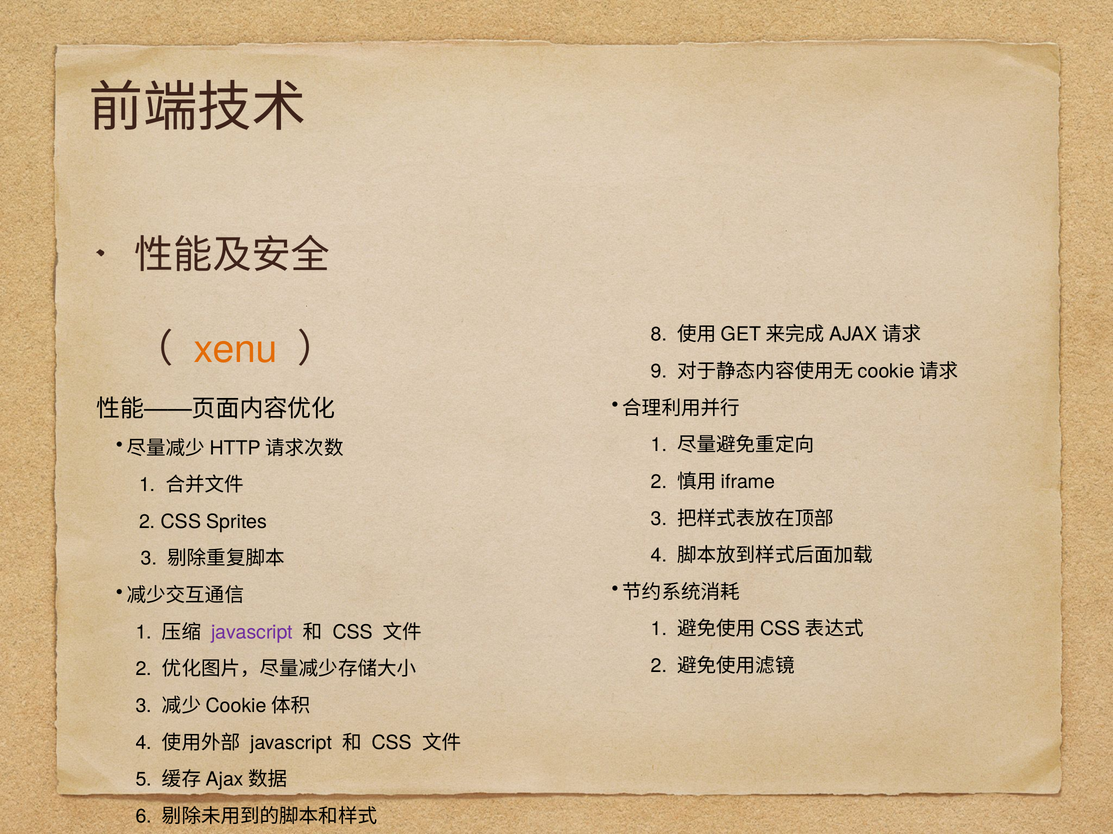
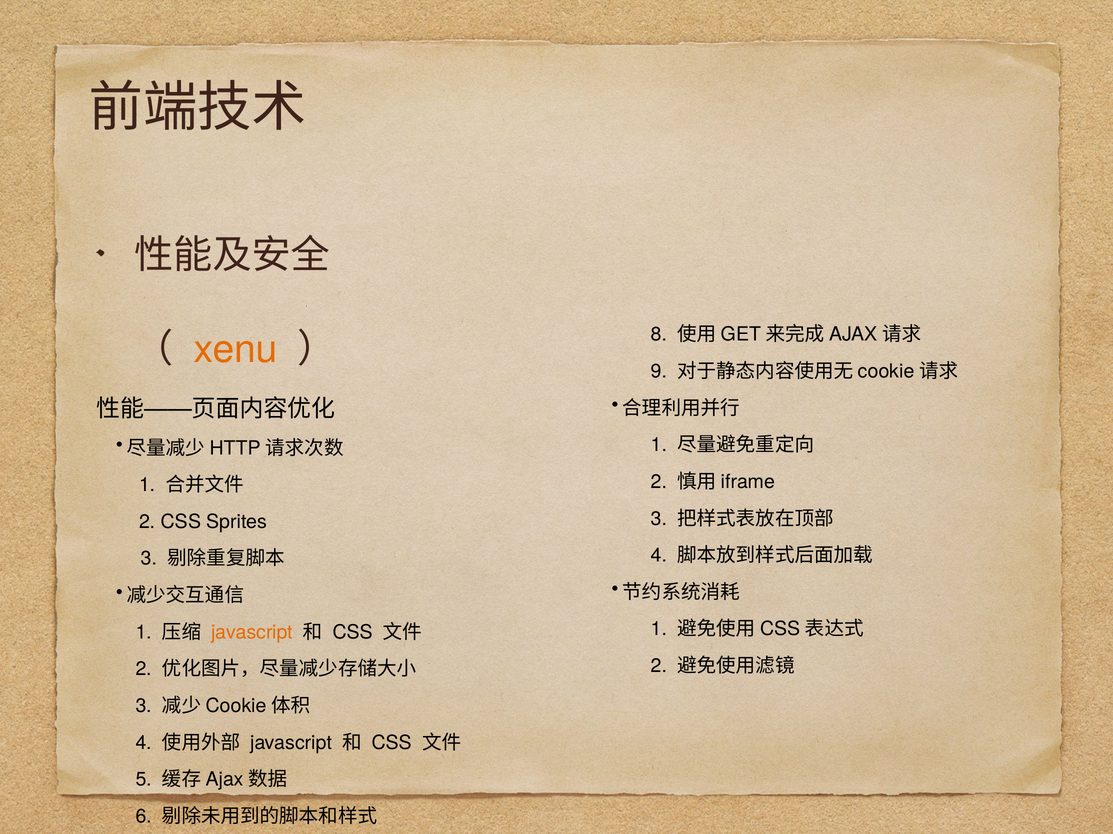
javascript colour: purple -> orange (252, 633)
